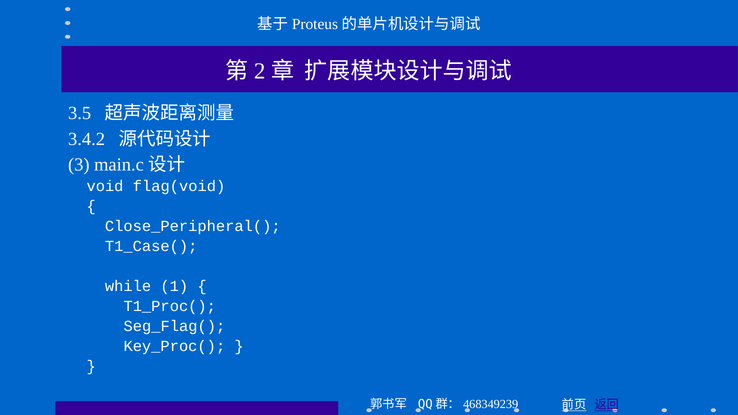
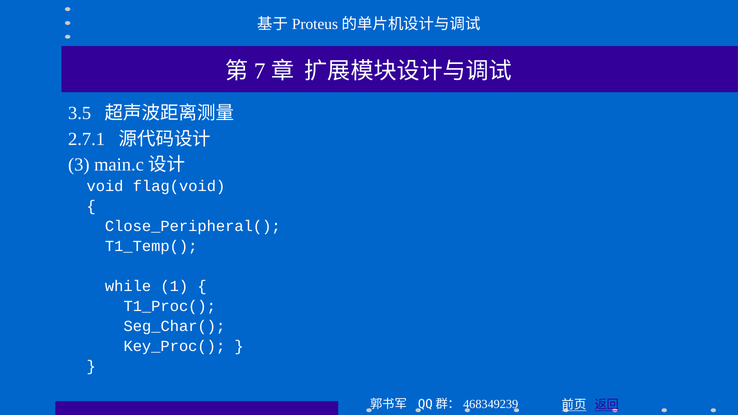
2: 2 -> 7 (260, 71)
3.4.2: 3.4.2 -> 2.7.1 (87, 139)
T1_Case(: T1_Case( -> T1_Temp( (151, 246)
Seg_Flag(: Seg_Flag( -> Seg_Char( (174, 326)
